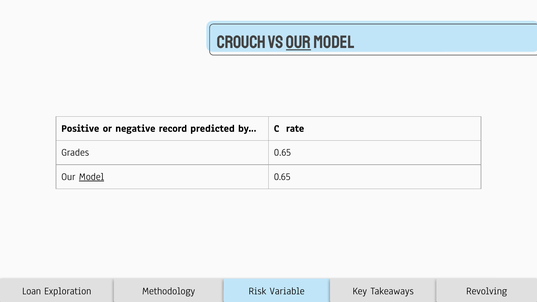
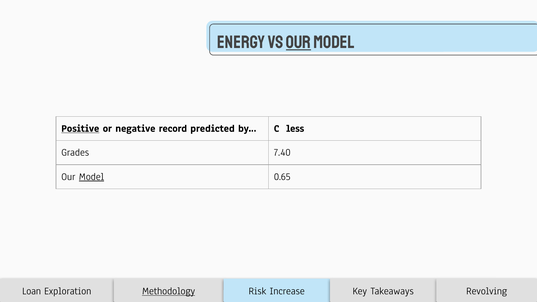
Crouch: Crouch -> Energy (241, 42)
Positive underline: none -> present (80, 128)
rate: rate -> less (295, 128)
Grades 0.65: 0.65 -> 7.40 (282, 153)
Methodology underline: none -> present (169, 291)
Variable: Variable -> Increase (287, 291)
